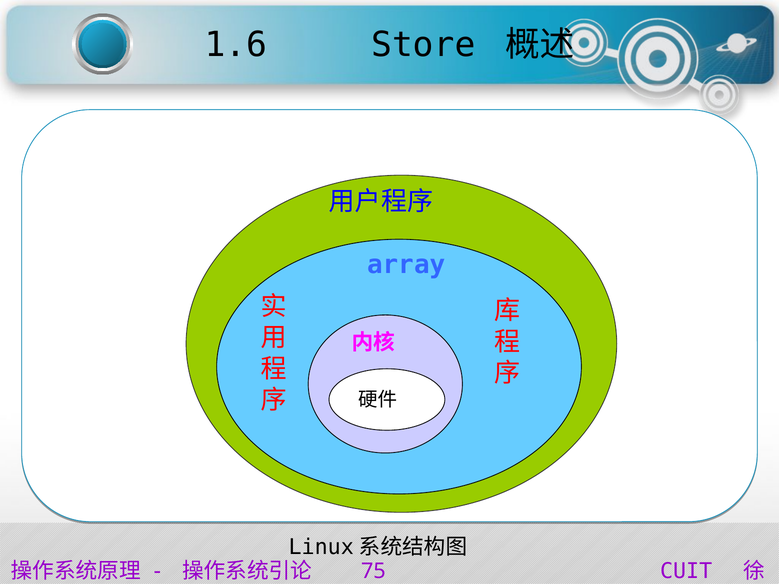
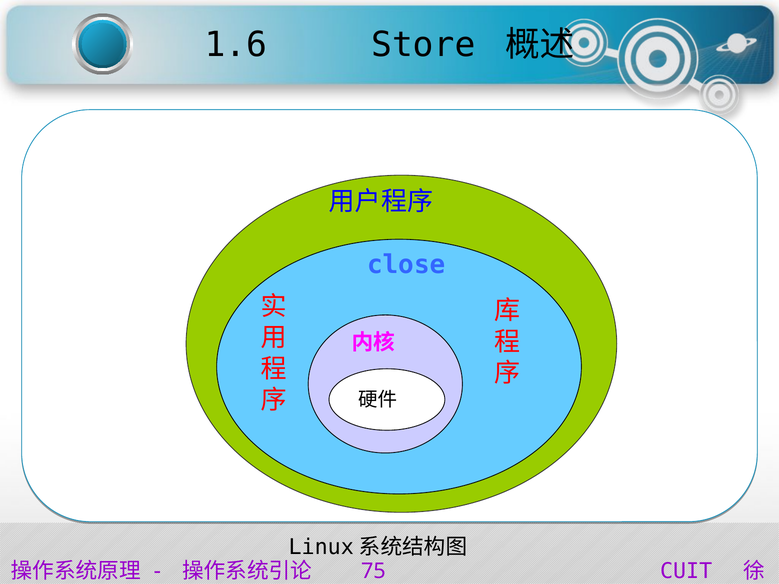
array: array -> close (406, 265)
